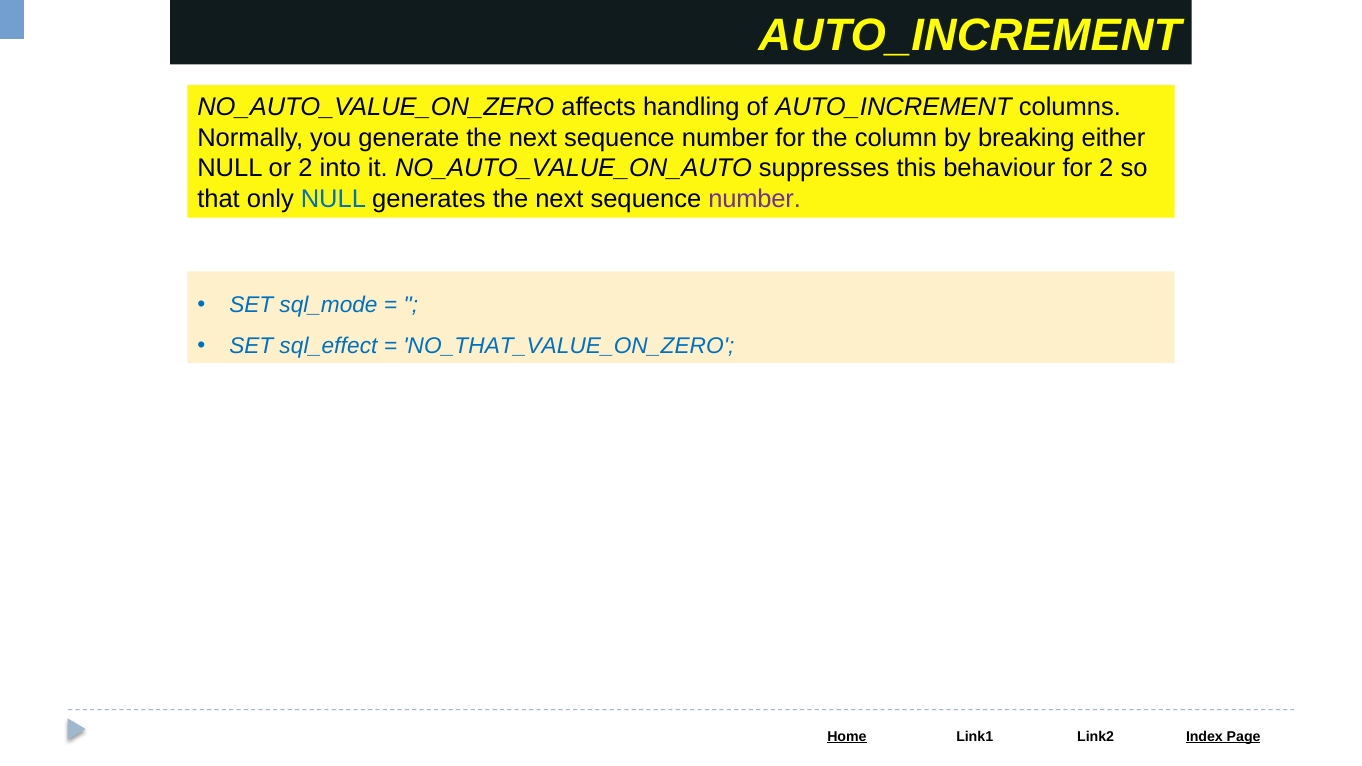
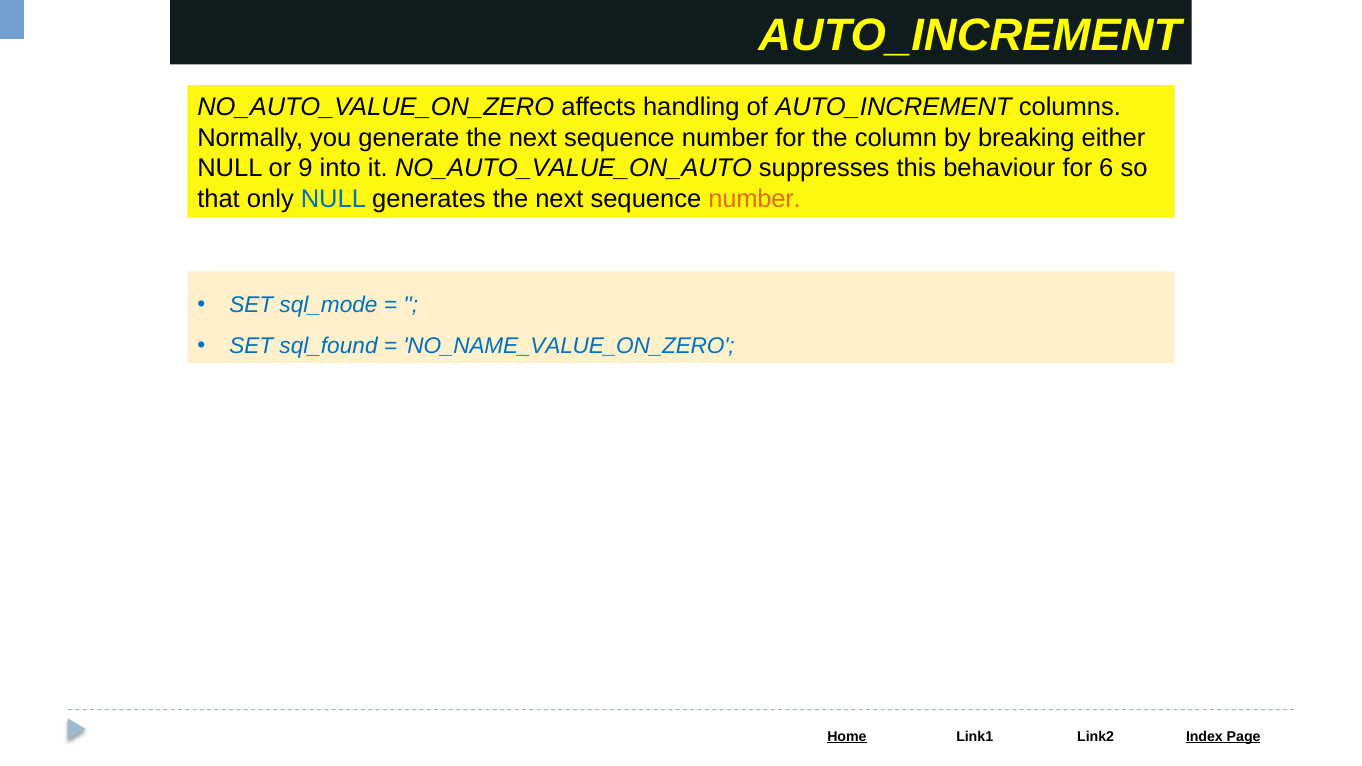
or 2: 2 -> 9 (305, 169)
for 2: 2 -> 6 (1106, 169)
number colour: purple -> orange (755, 199)
sql_effect: sql_effect -> sql_found (329, 346)
NO_THAT_VALUE_ON_ZERO: NO_THAT_VALUE_ON_ZERO -> NO_NAME_VALUE_ON_ZERO (569, 346)
